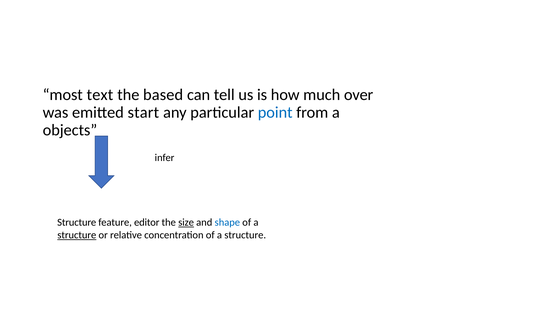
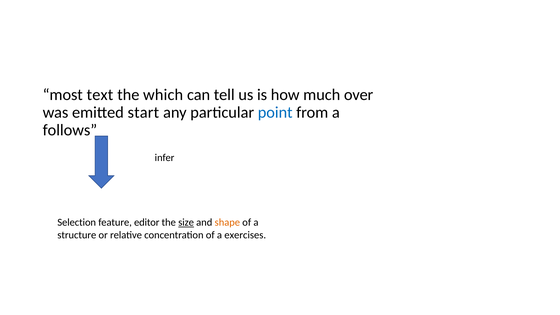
based: based -> which (163, 95)
objects: objects -> follows (70, 130)
Structure: Structure -> Selection (77, 222)
shape colour: blue -> orange (227, 222)
structure underline: present -> none (77, 235)
concentration of a structure: structure -> exercises (245, 235)
